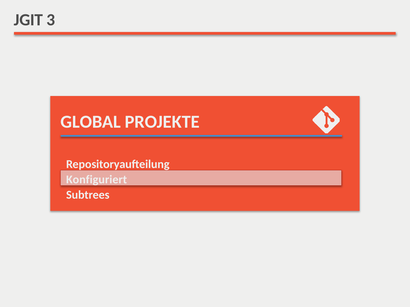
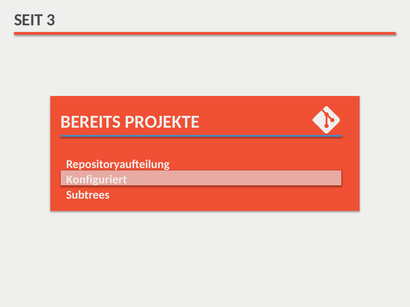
JGIT: JGIT -> SEIT (28, 20)
GLOBAL: GLOBAL -> BEREITS (91, 122)
